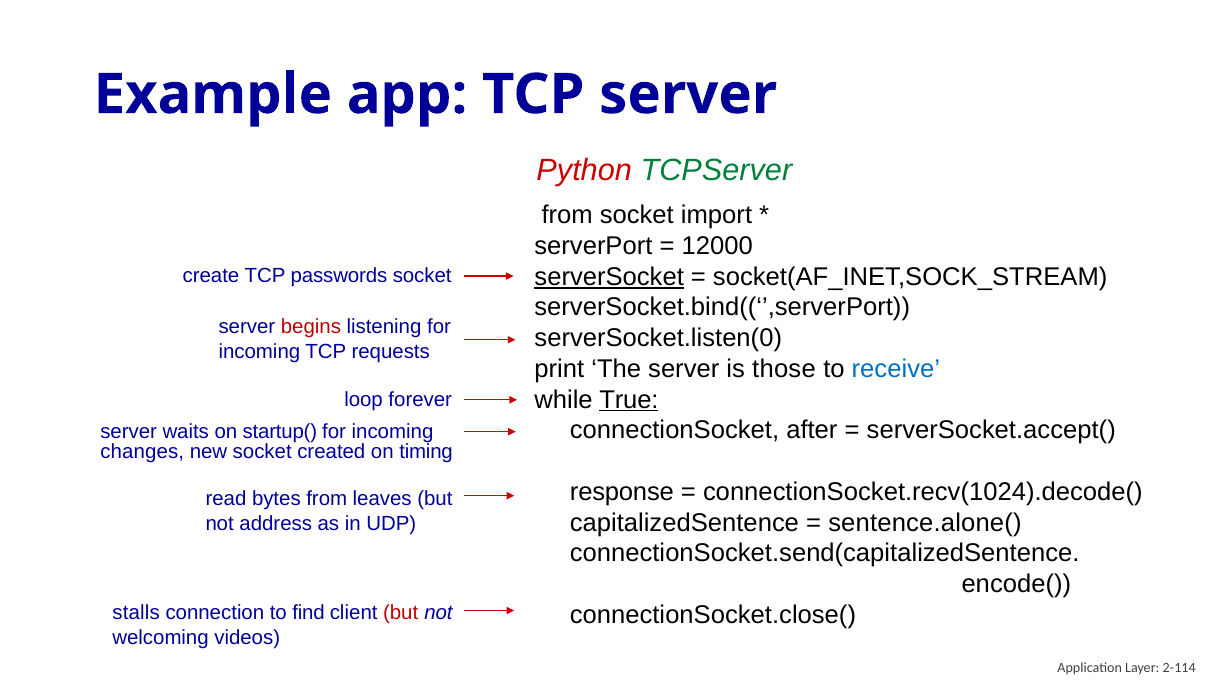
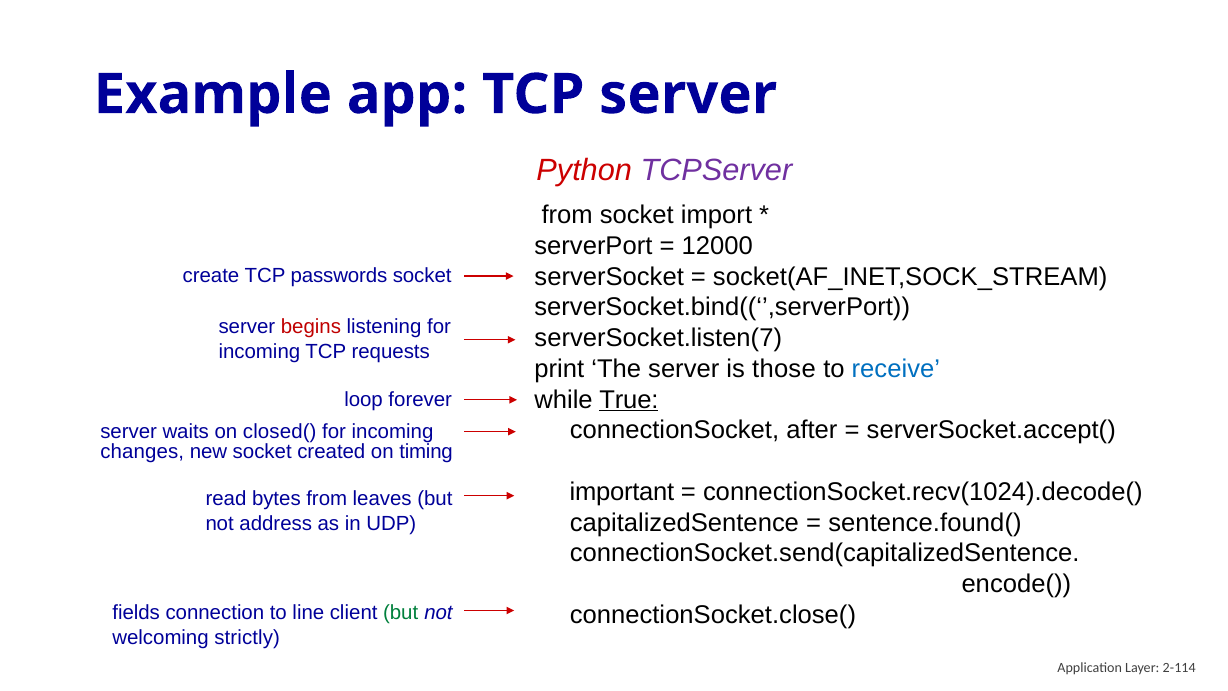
TCPServer colour: green -> purple (716, 170)
serverSocket underline: present -> none (609, 277)
serverSocket.listen(0: serverSocket.listen(0 -> serverSocket.listen(7 (658, 338)
startup(: startup( -> closed( (280, 431)
response: response -> important (622, 492)
sentence.alone(: sentence.alone( -> sentence.found( (925, 522)
stalls: stalls -> fields (136, 613)
find: find -> line (308, 613)
but colour: red -> green (401, 613)
videos: videos -> strictly (247, 637)
